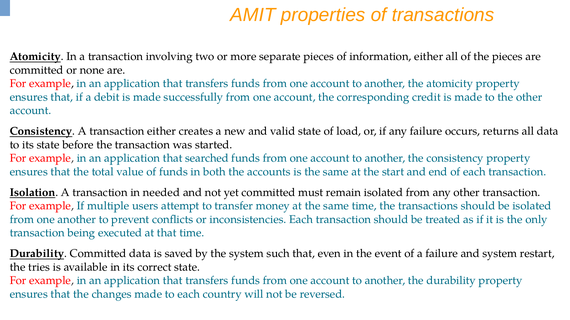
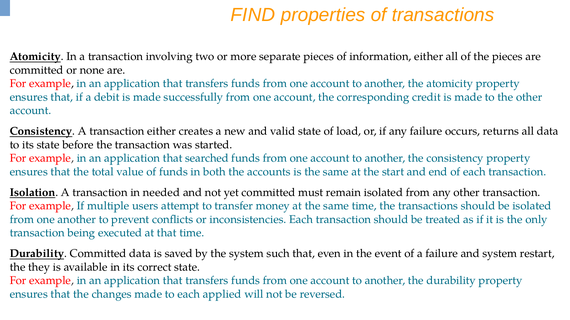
AMIT: AMIT -> FIND (253, 15)
tries: tries -> they (39, 267)
country: country -> applied (222, 295)
